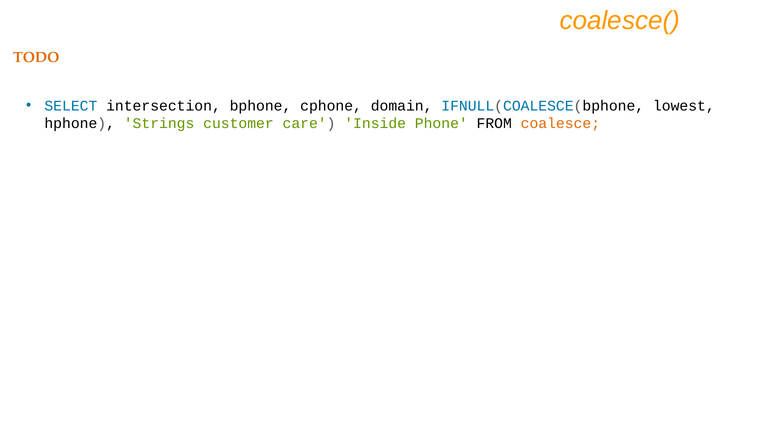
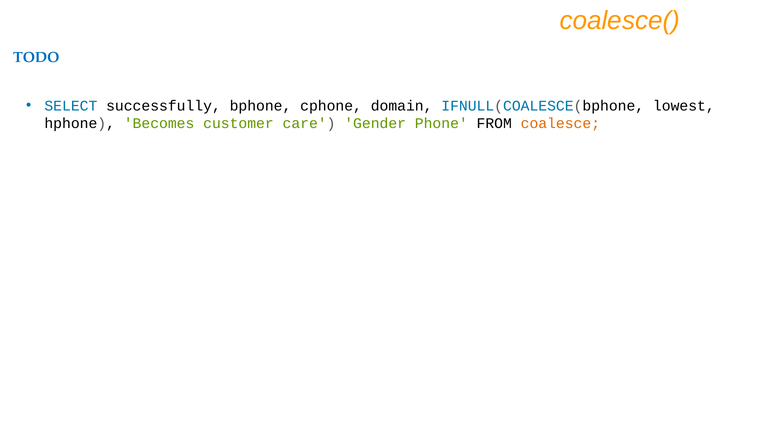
TODO colour: orange -> blue (36, 57)
intersection: intersection -> successfully (163, 106)
Strings: Strings -> Becomes (159, 124)
Inside: Inside -> Gender (375, 124)
